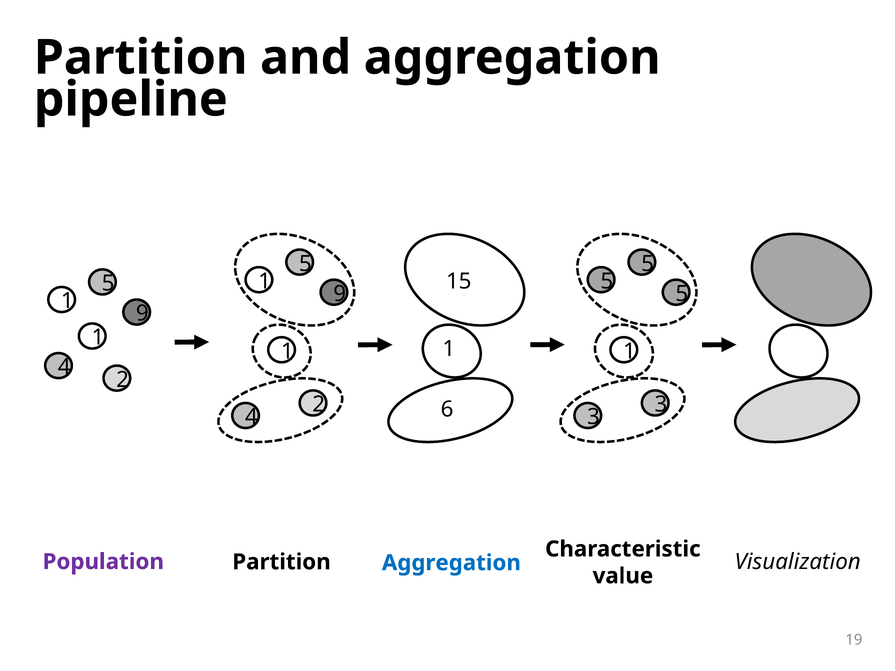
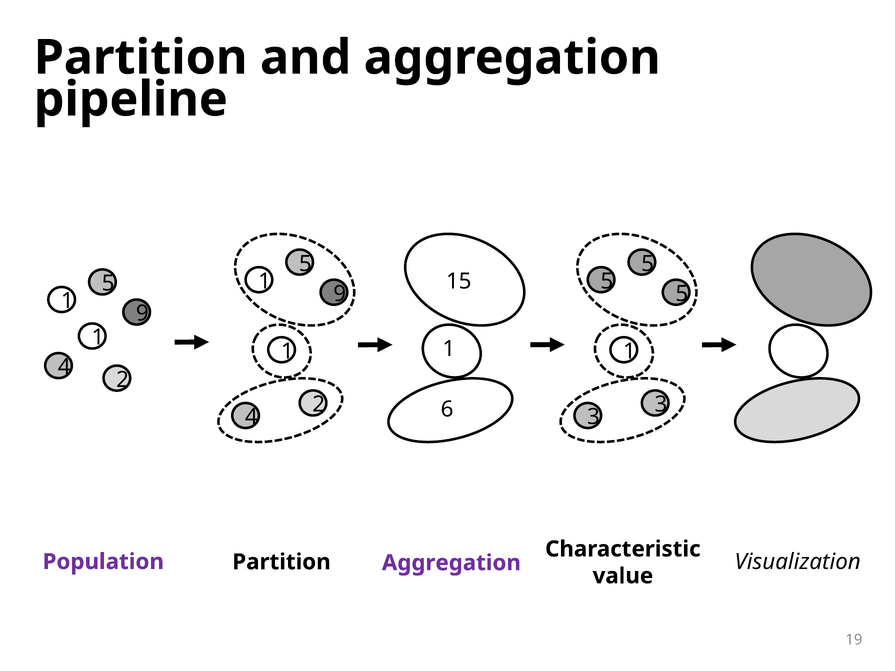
Aggregation colour: blue -> purple (451, 563)
